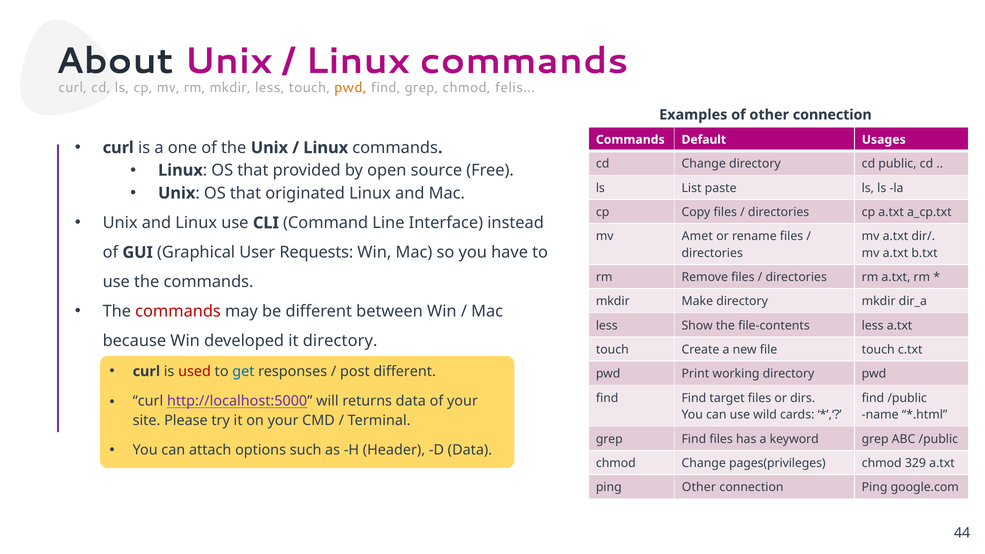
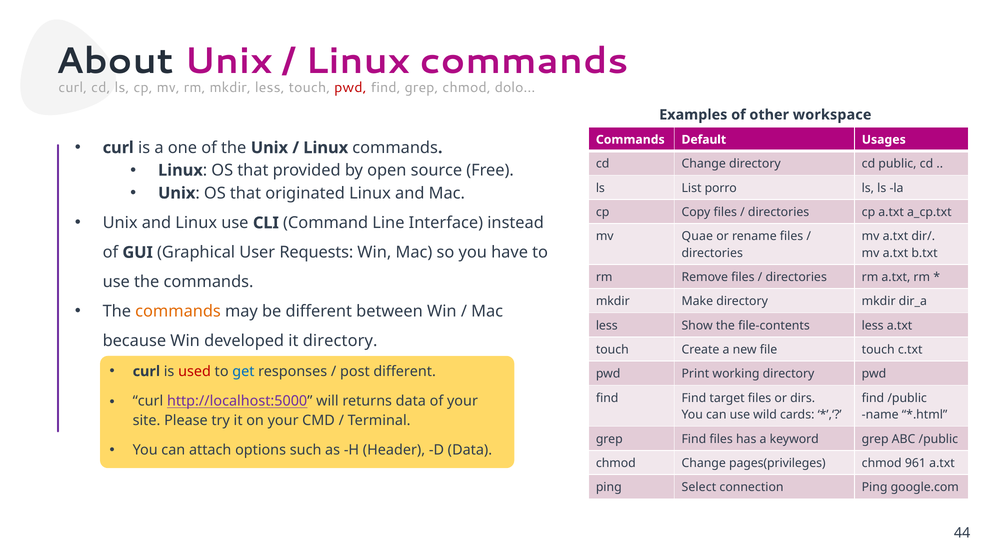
pwd colour: orange -> red (350, 87)
felis…: felis… -> dolo… (515, 87)
of other connection: connection -> workspace (832, 115)
paste: paste -> porro (721, 188)
Amet: Amet -> Quae (697, 236)
commands colour: red -> orange (178, 311)
329: 329 -> 961 (915, 463)
ping Other: Other -> Select (699, 487)
